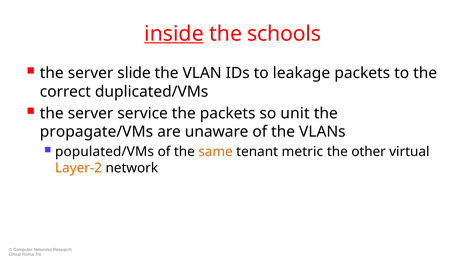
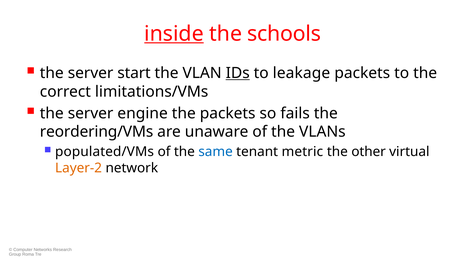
slide: slide -> start (134, 73)
IDs underline: none -> present (238, 73)
duplicated/VMs: duplicated/VMs -> limitations/VMs (152, 92)
service: service -> engine (143, 113)
unit: unit -> fails (295, 113)
propagate/VMs: propagate/VMs -> reordering/VMs (97, 132)
same colour: orange -> blue (216, 152)
